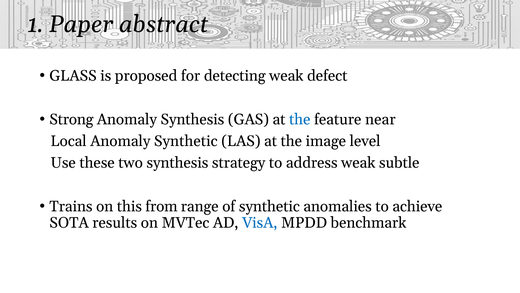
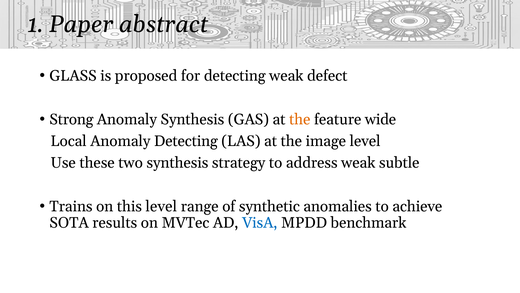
the colour: blue -> orange (300, 119)
near: near -> wide (381, 119)
Anomaly Synthetic: Synthetic -> Detecting (186, 141)
this from: from -> level (161, 206)
